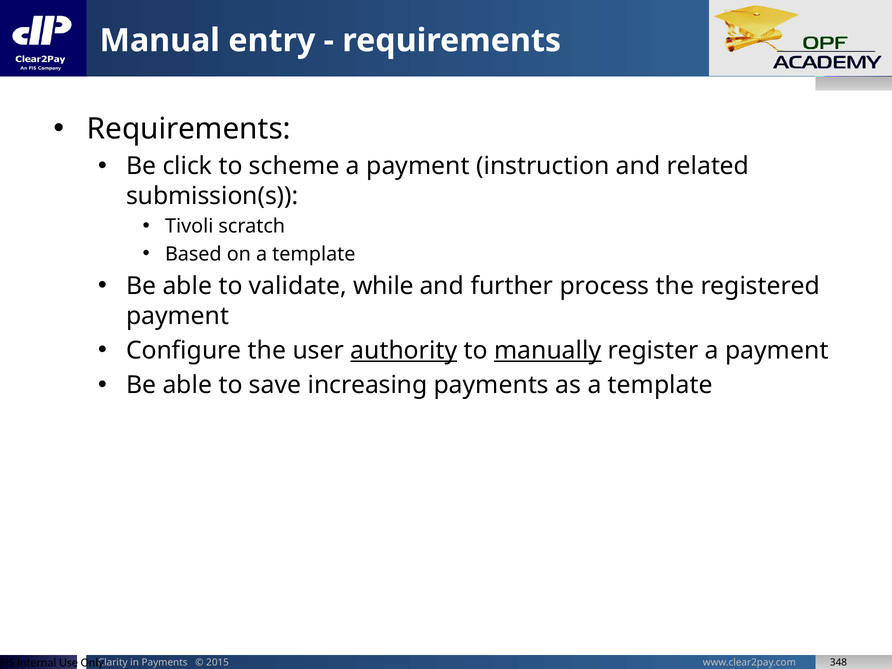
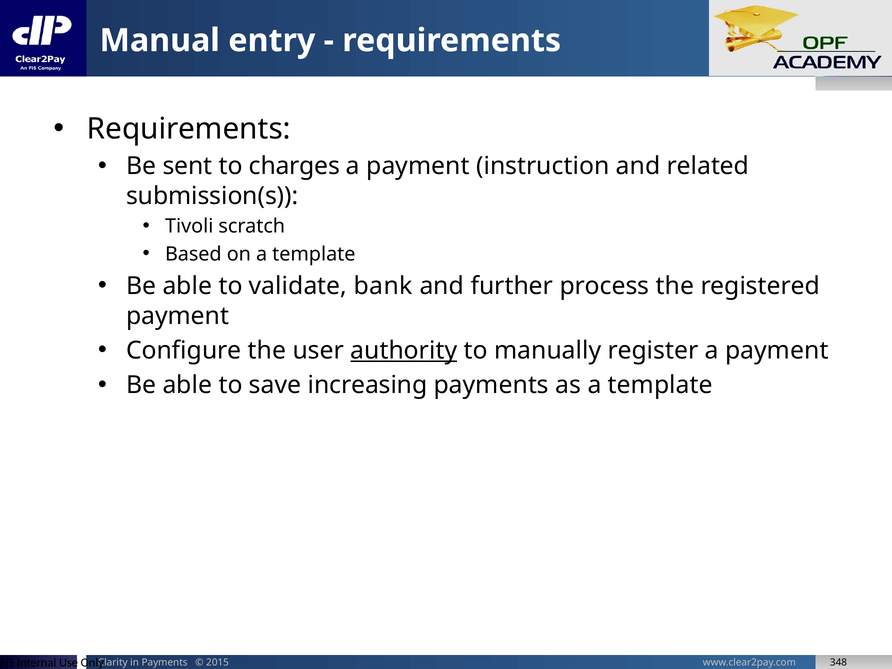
click: click -> sent (187, 166)
scheme: scheme -> charges (294, 166)
while: while -> bank (383, 286)
manually underline: present -> none (548, 351)
